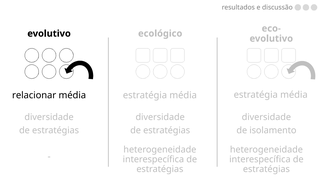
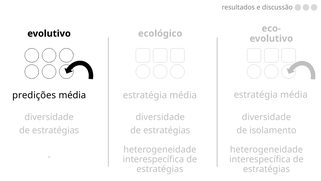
relacionar: relacionar -> predições (34, 95)
